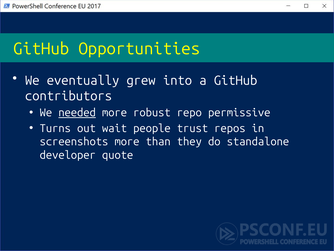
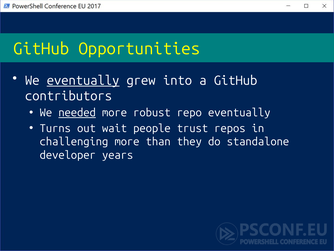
eventually underline: none -> present (83, 80)
repo permissive: permissive -> eventually (239, 113)
screenshots: screenshots -> challenging (74, 142)
quote: quote -> years (118, 155)
